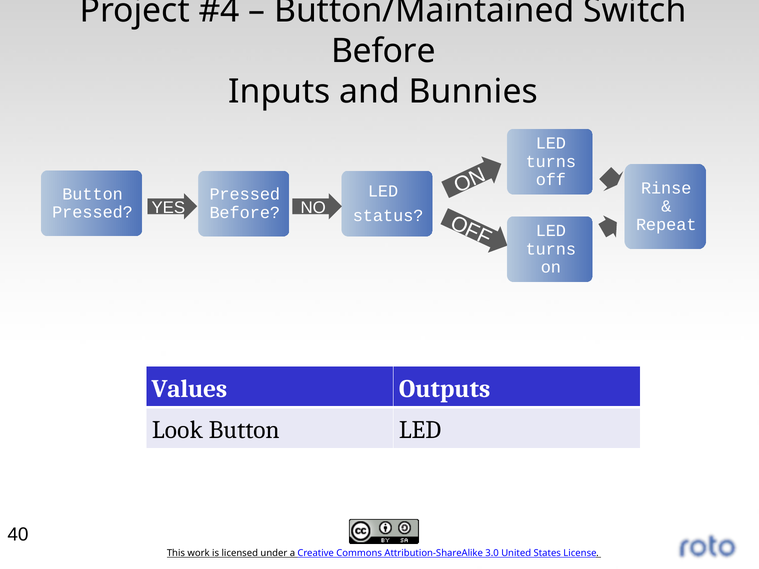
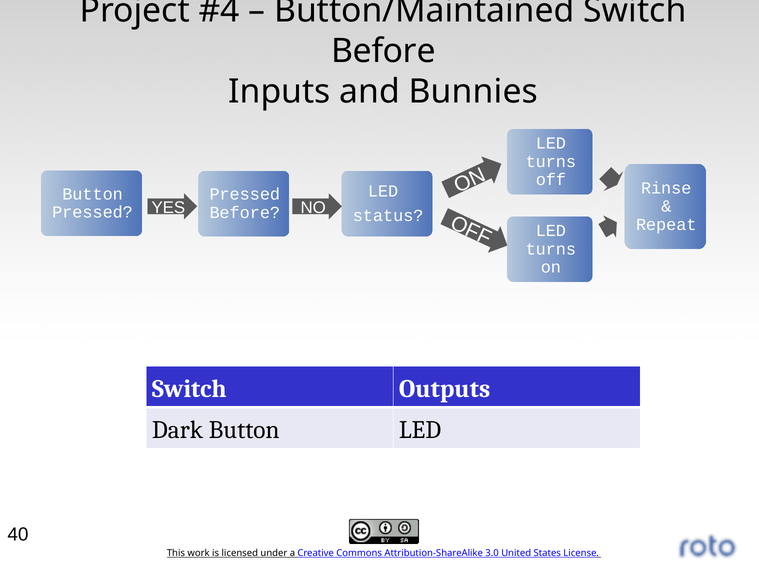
Values: Values -> Switch (189, 389)
Look: Look -> Dark (178, 430)
